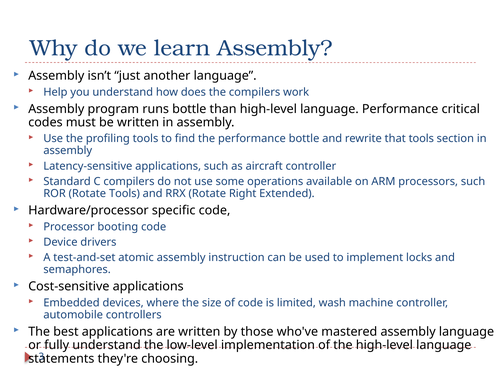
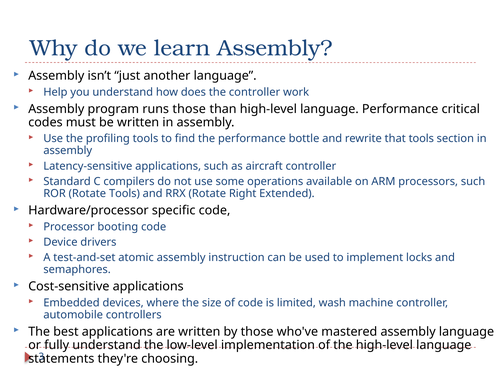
the compilers: compilers -> controller (255, 92)
runs bottle: bottle -> those (189, 109)
